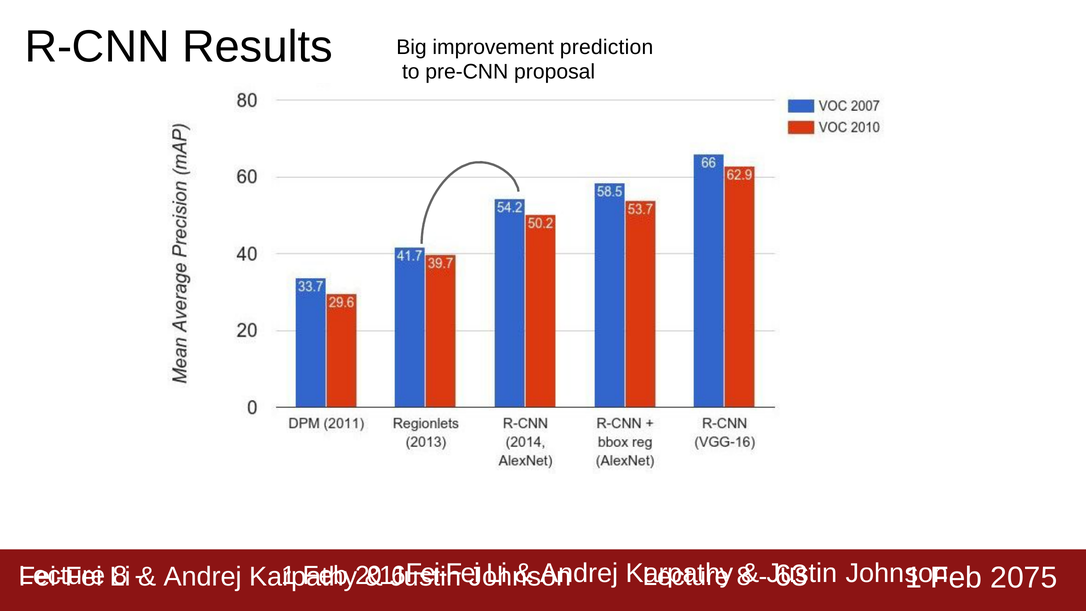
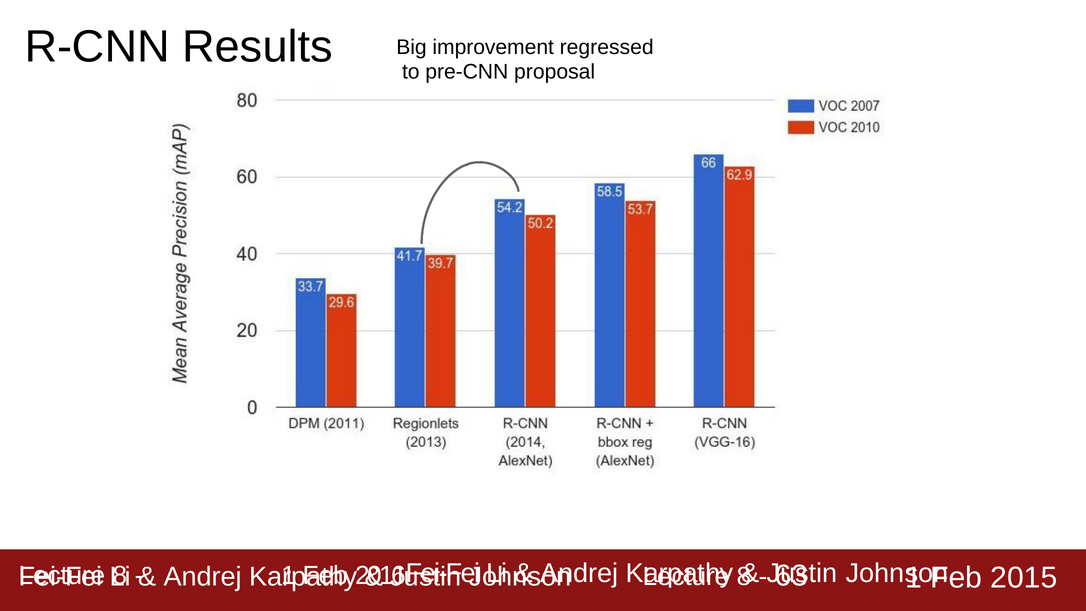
prediction: prediction -> regressed (607, 47)
2075: 2075 -> 2015 (1024, 578)
